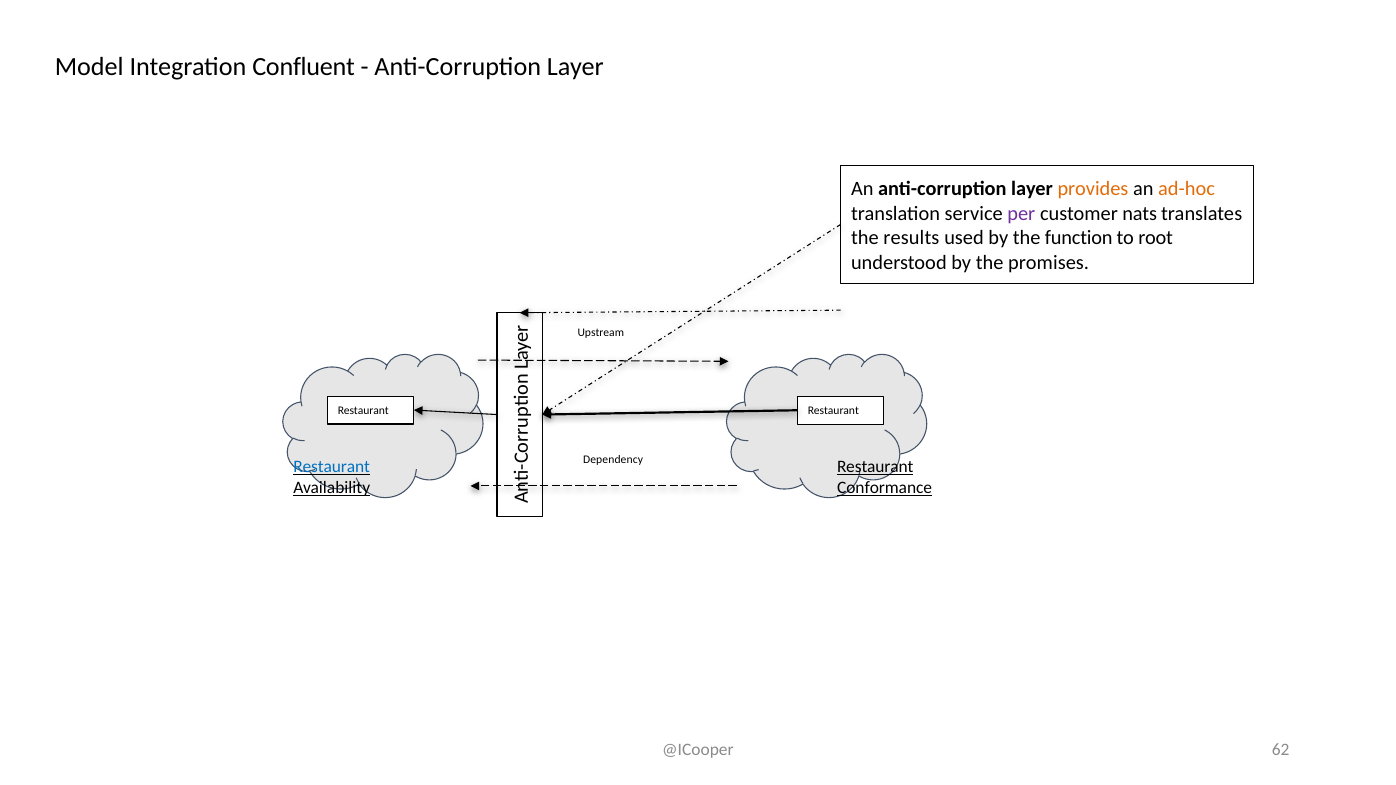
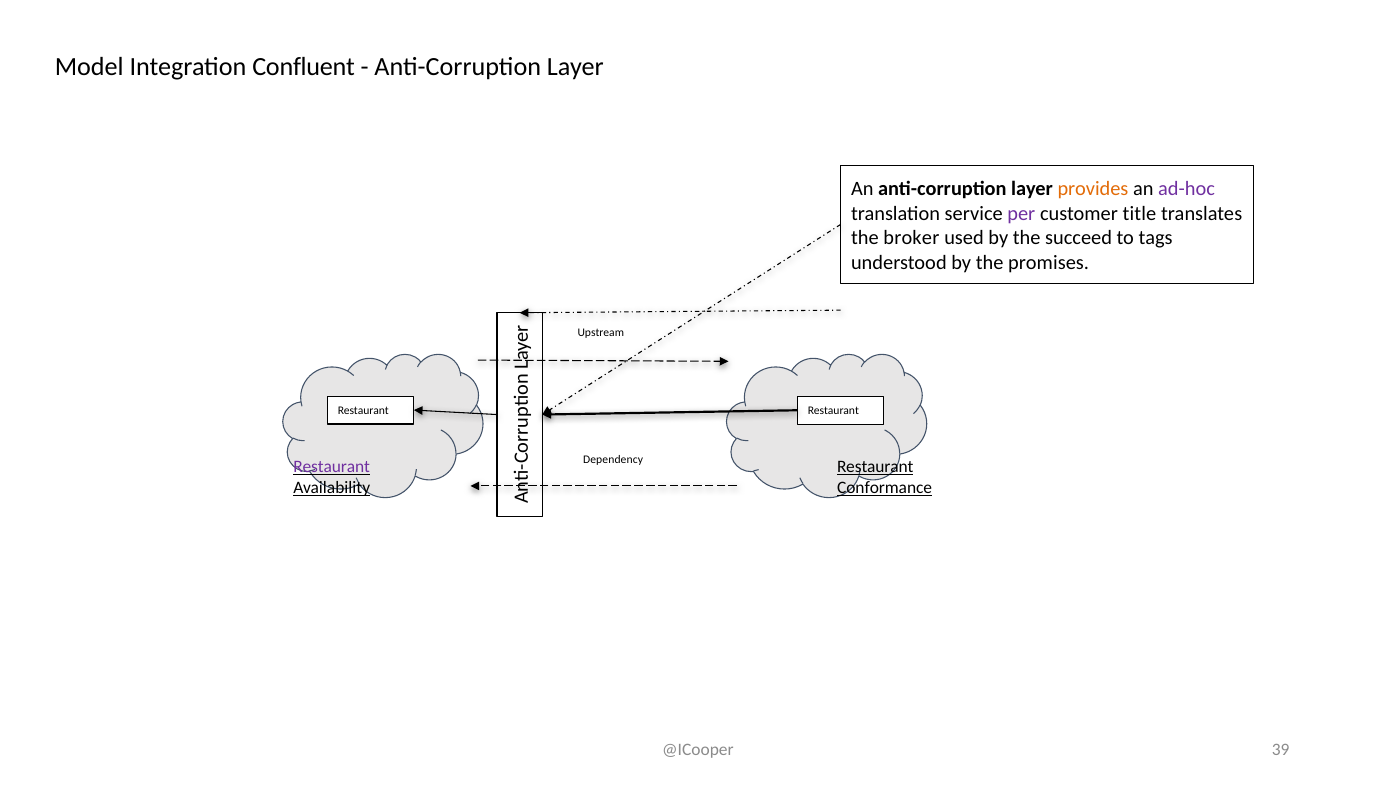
ad-hoc colour: orange -> purple (1187, 189)
nats: nats -> title (1140, 214)
results: results -> broker (911, 238)
function: function -> succeed (1079, 238)
root: root -> tags (1156, 238)
Restaurant colour: blue -> purple (332, 467)
62: 62 -> 39 (1281, 750)
